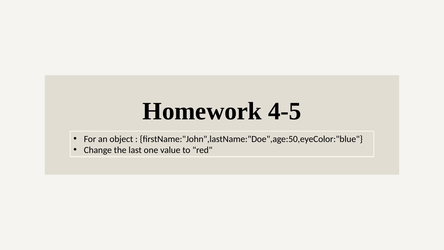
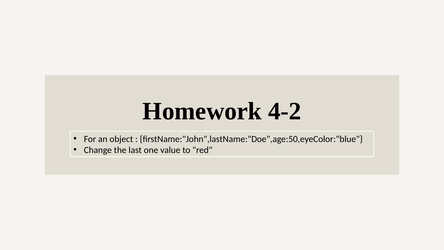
4-5: 4-5 -> 4-2 (285, 111)
